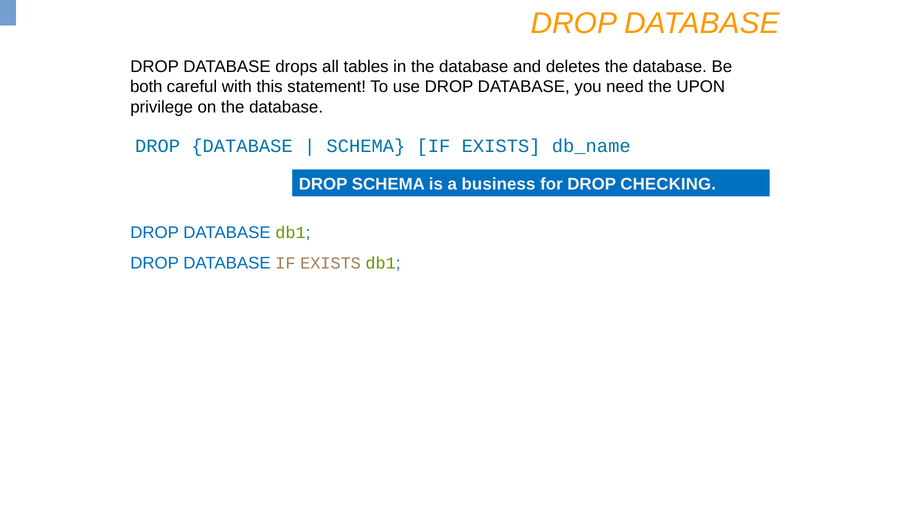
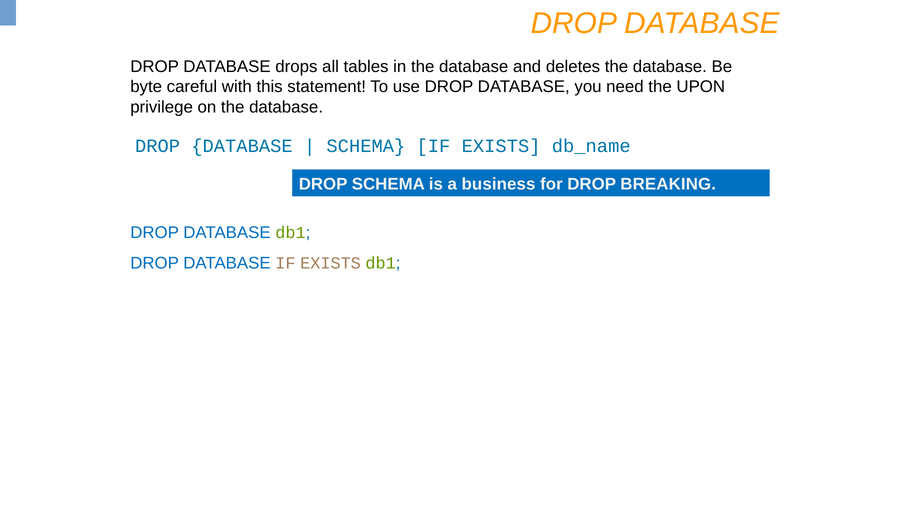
both: both -> byte (146, 87)
CHECKING: CHECKING -> BREAKING (668, 184)
